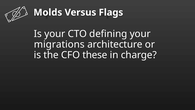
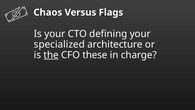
Molds: Molds -> Chaos (48, 12)
migrations: migrations -> specialized (59, 44)
the underline: none -> present (51, 55)
